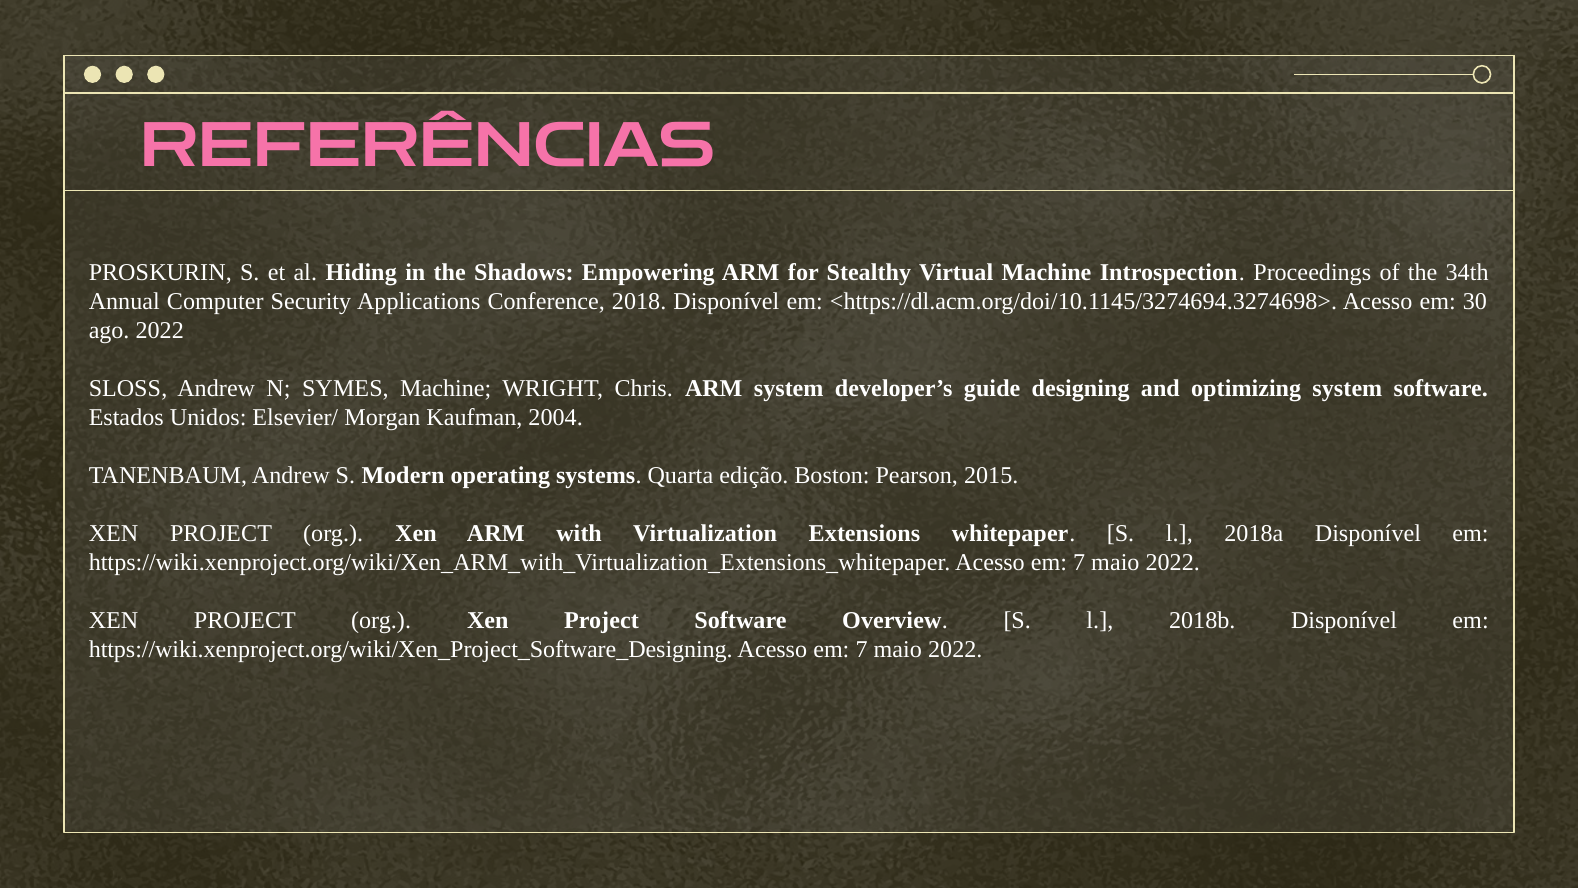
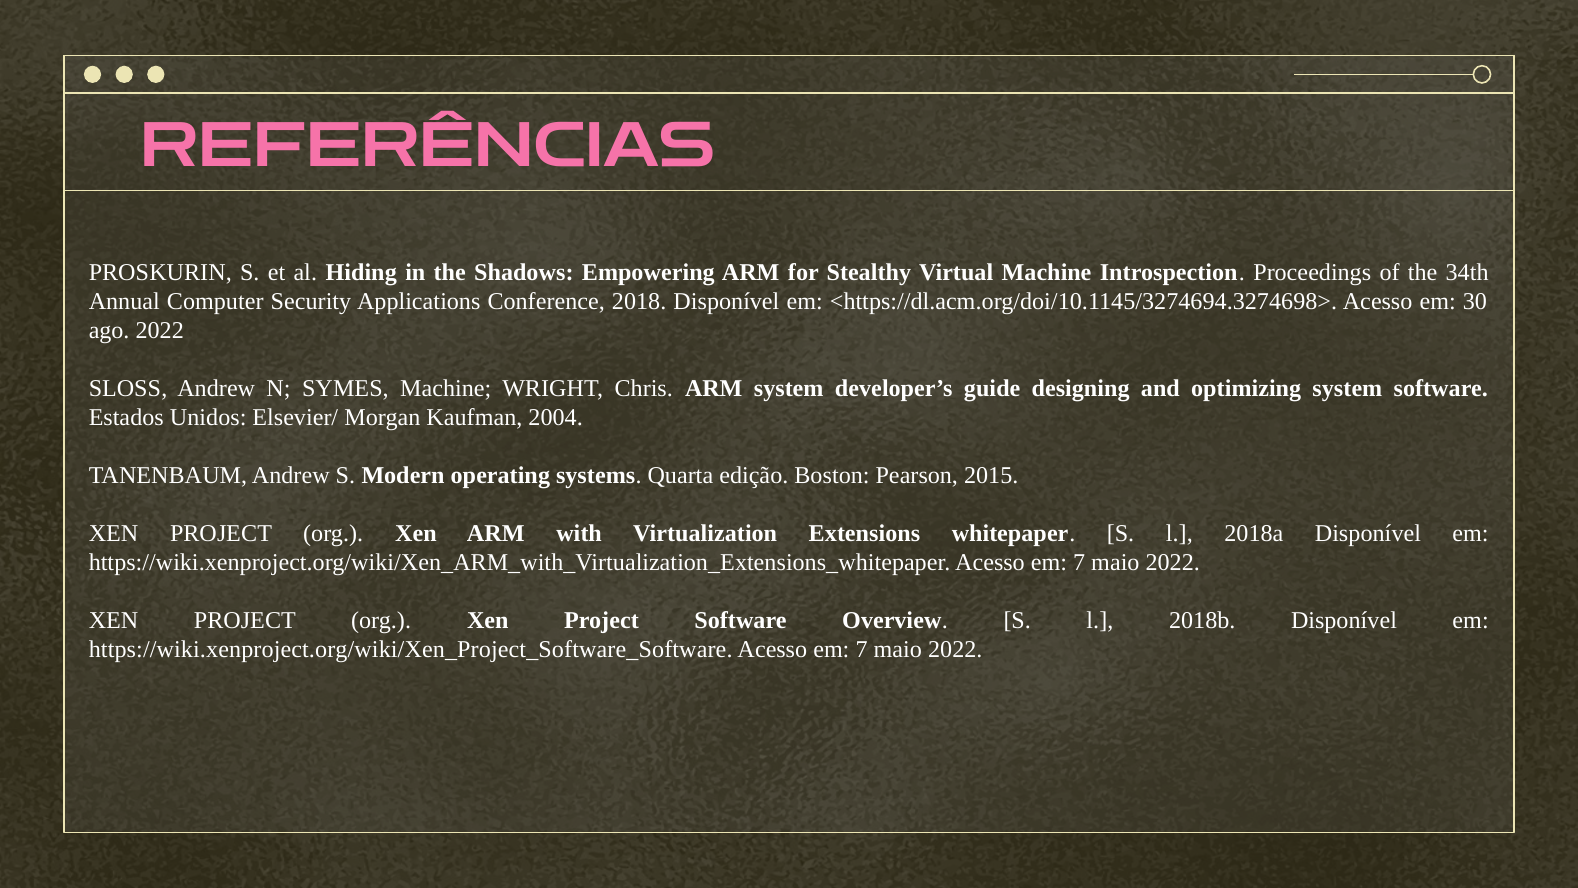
https://wiki.xenproject.org/wiki/Xen_Project_Software_Designing: https://wiki.xenproject.org/wiki/Xen_Project_Software_Designing -> https://wiki.xenproject.org/wiki/Xen_Project_Software_Software (411, 649)
